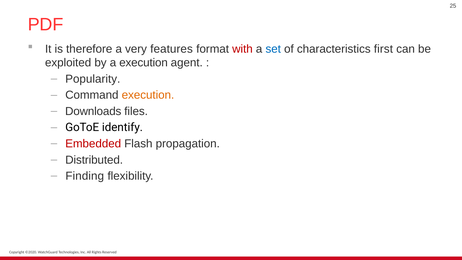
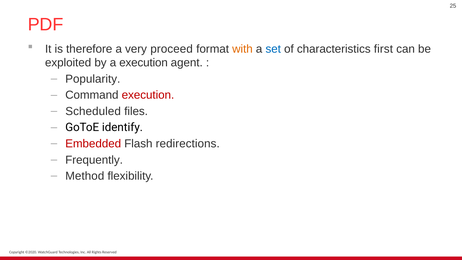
features: features -> proceed (172, 49)
with colour: red -> orange (242, 49)
execution colour: orange -> red (148, 95)
Downloads: Downloads -> Scheduled (93, 111)
propagation: propagation -> redirections (188, 144)
Distributed: Distributed -> Frequently (94, 160)
Finding: Finding -> Method (85, 176)
